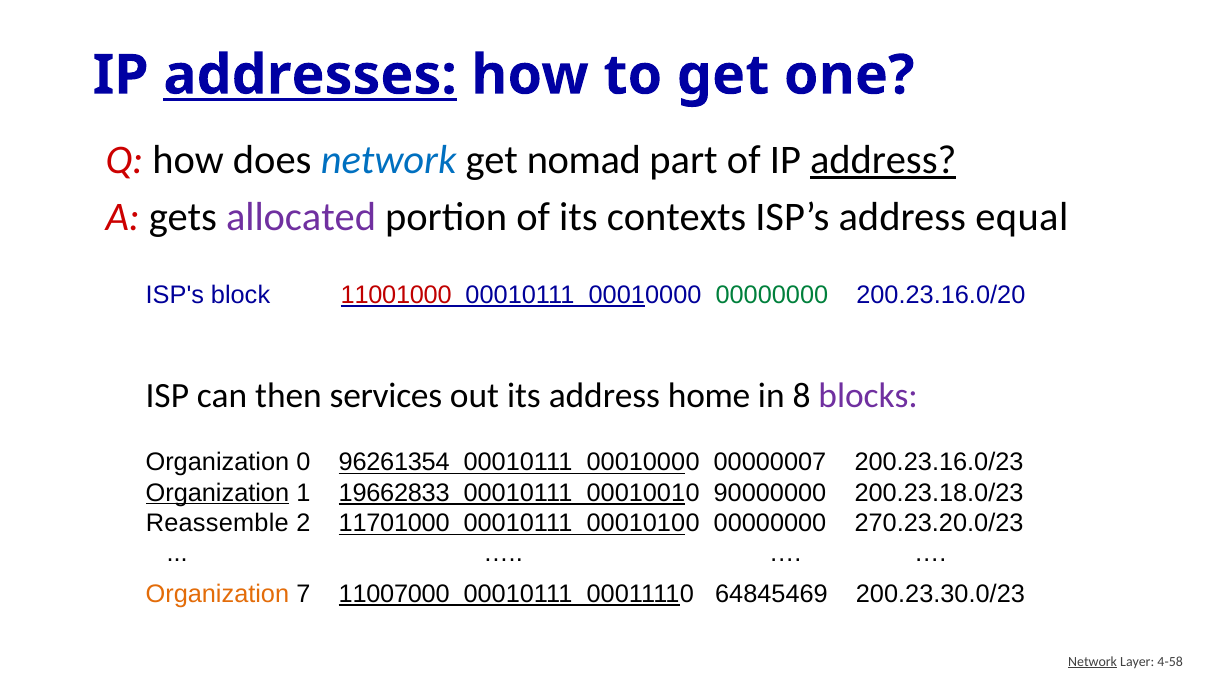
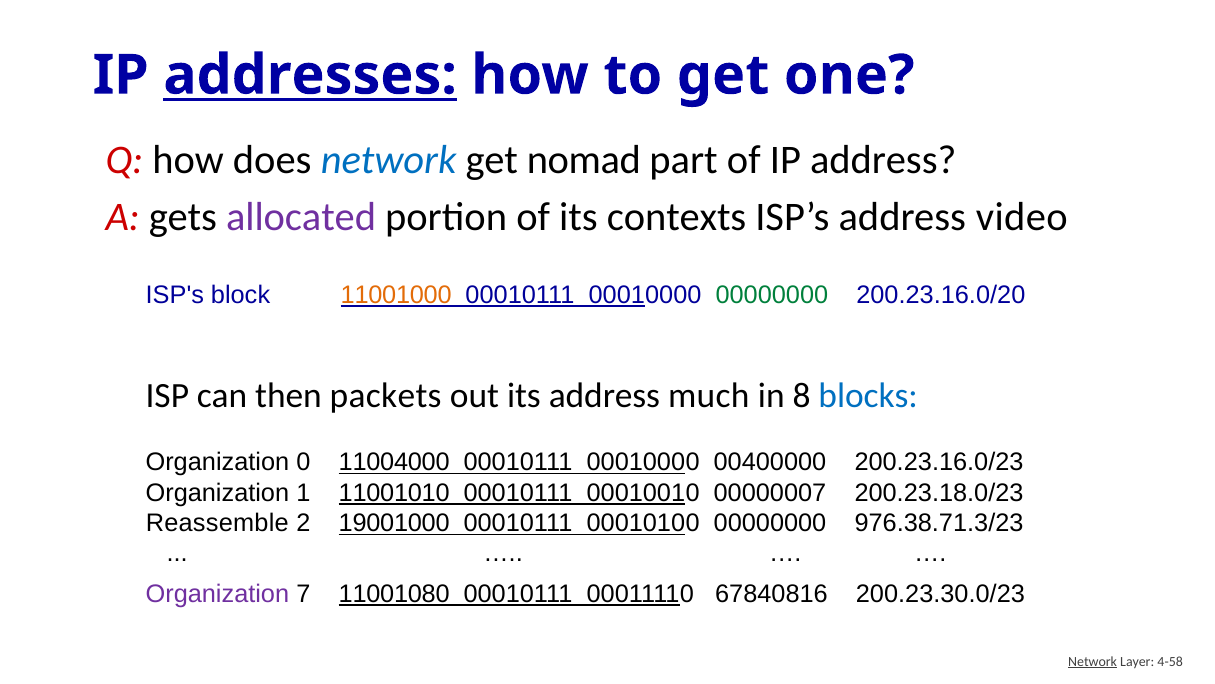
address underline: present -> none (883, 160)
equal: equal -> video (1022, 216)
11001000 colour: red -> orange (396, 294)
services: services -> packets (386, 396)
home: home -> much (709, 396)
blocks colour: purple -> blue (868, 396)
96261354: 96261354 -> 11004000 (394, 462)
00000007: 00000007 -> 00400000 (770, 462)
Organization underline: present -> none (217, 492)
19662833: 19662833 -> 11001010 (394, 492)
90000000: 90000000 -> 00000007 (770, 492)
11701000: 11701000 -> 19001000 (394, 523)
270.23.20.0/23: 270.23.20.0/23 -> 976.38.71.3/23 (939, 523)
Organization colour: orange -> purple (217, 594)
11007000: 11007000 -> 11001080 (394, 594)
64845469: 64845469 -> 67840816 (771, 594)
